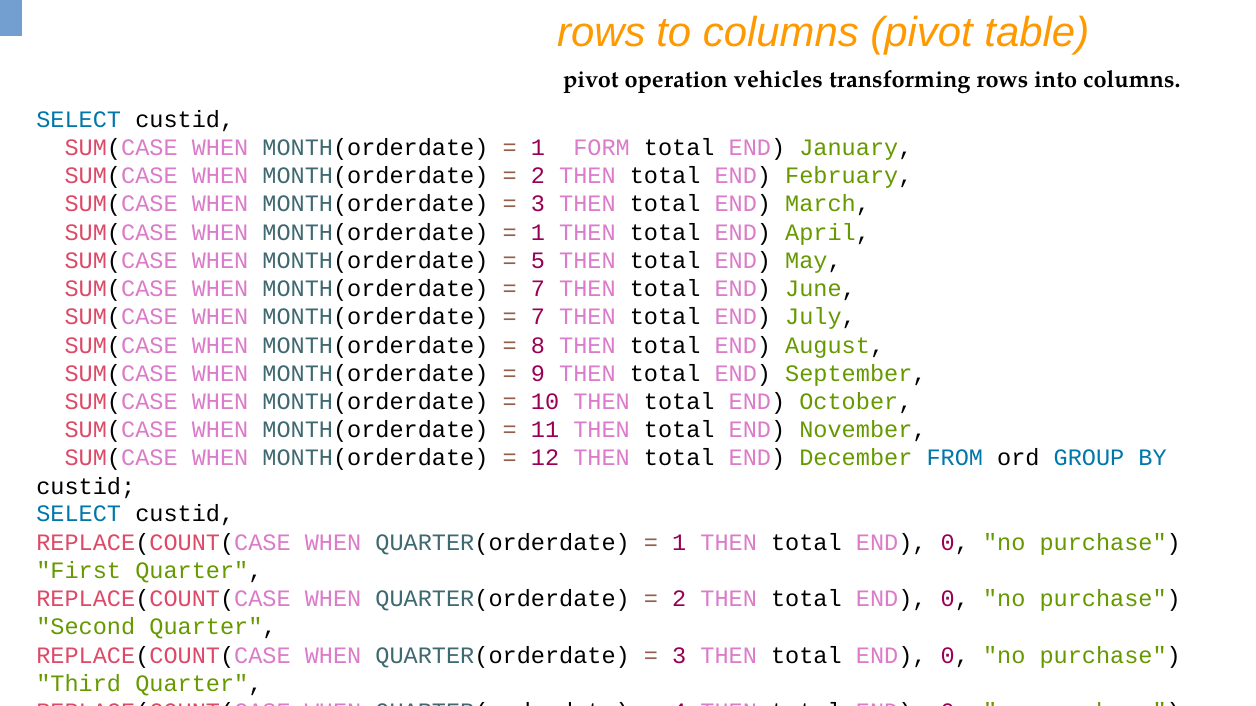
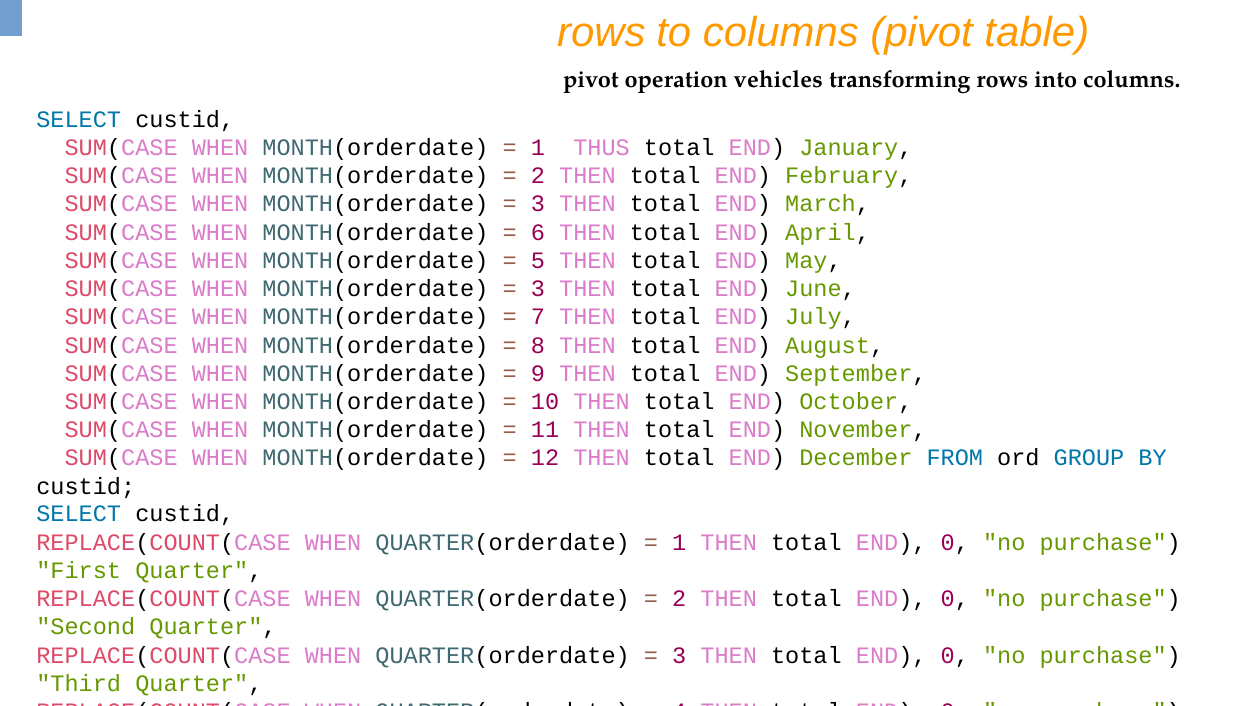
FORM: FORM -> THUS (602, 148)
1: 1 -> 6 (538, 232)
7: 7 -> 3 (538, 289)
